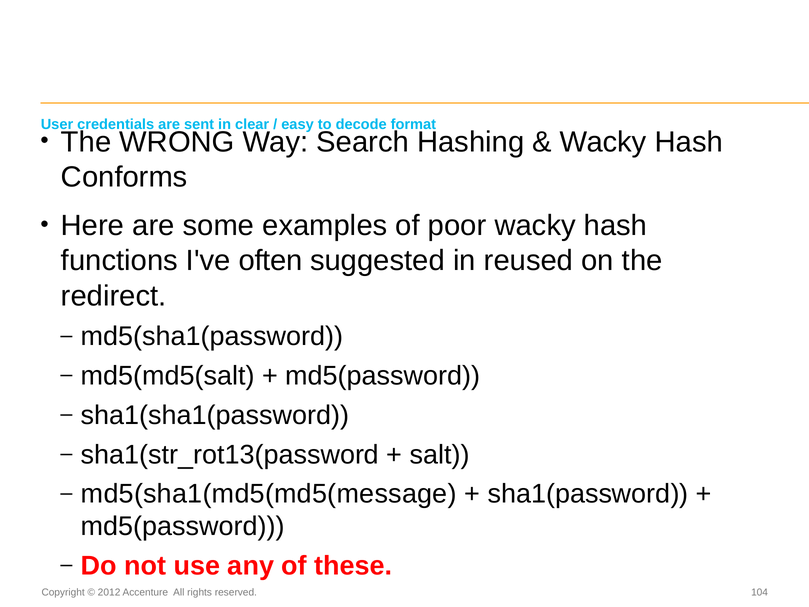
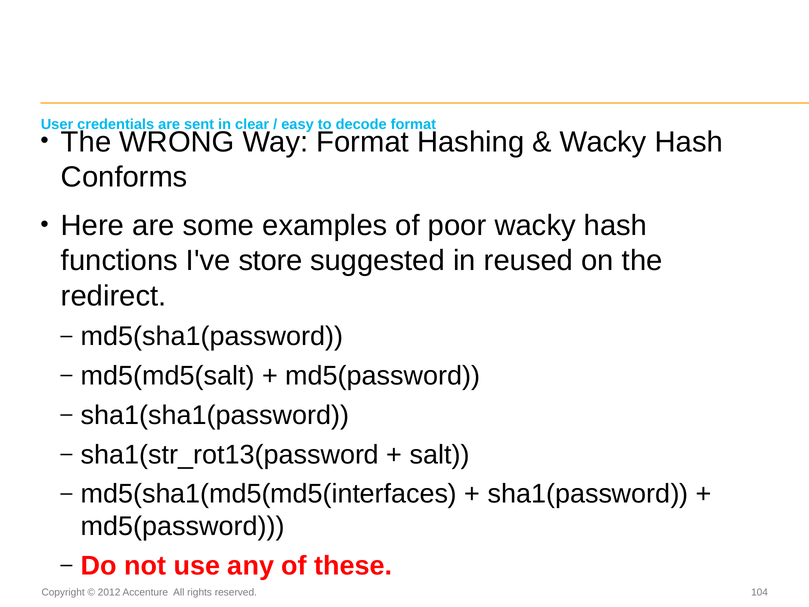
Way Search: Search -> Format (363, 142)
often: often -> store (270, 261)
md5(sha1(md5(md5(message: md5(sha1(md5(md5(message -> md5(sha1(md5(md5(interfaces (269, 494)
